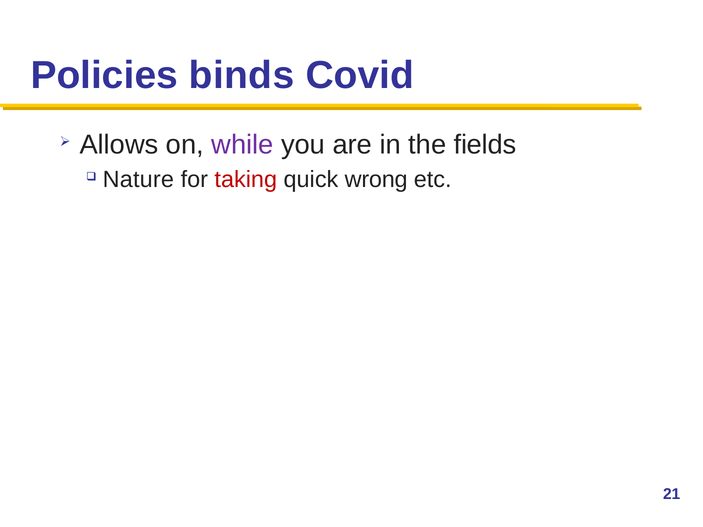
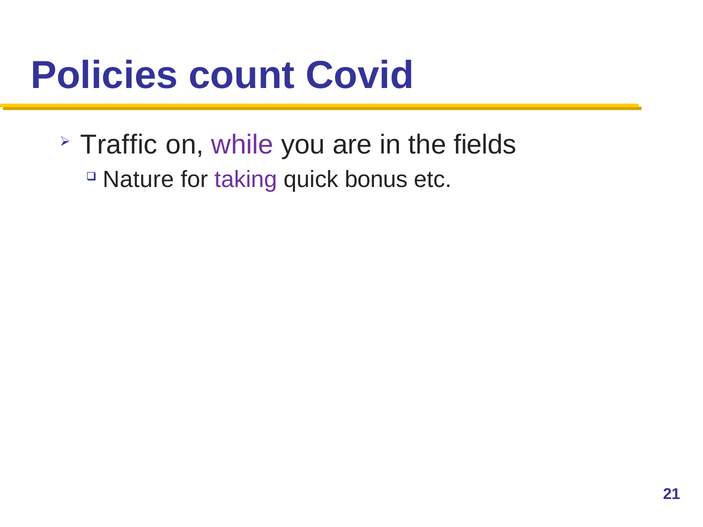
binds: binds -> count (242, 75)
Allows: Allows -> Traffic (119, 145)
taking colour: red -> purple (246, 180)
wrong: wrong -> bonus (376, 180)
